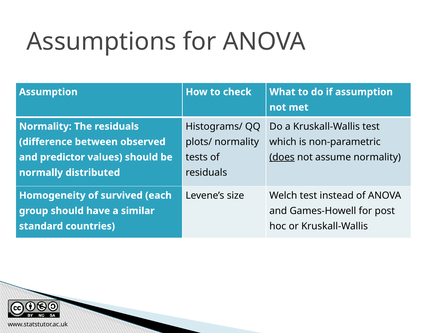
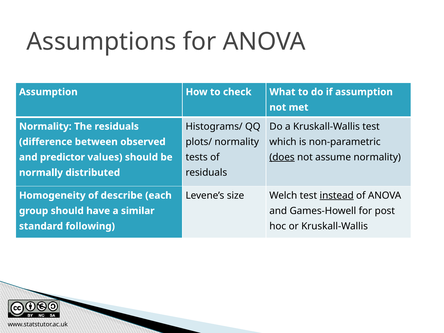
instead underline: none -> present (337, 195)
survived: survived -> describe (122, 195)
countries: countries -> following (90, 226)
